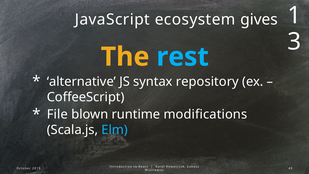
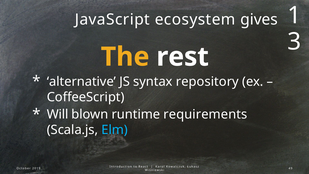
rest colour: light blue -> white (183, 57)
File: File -> Will (58, 114)
modifications: modifications -> requirements (205, 114)
